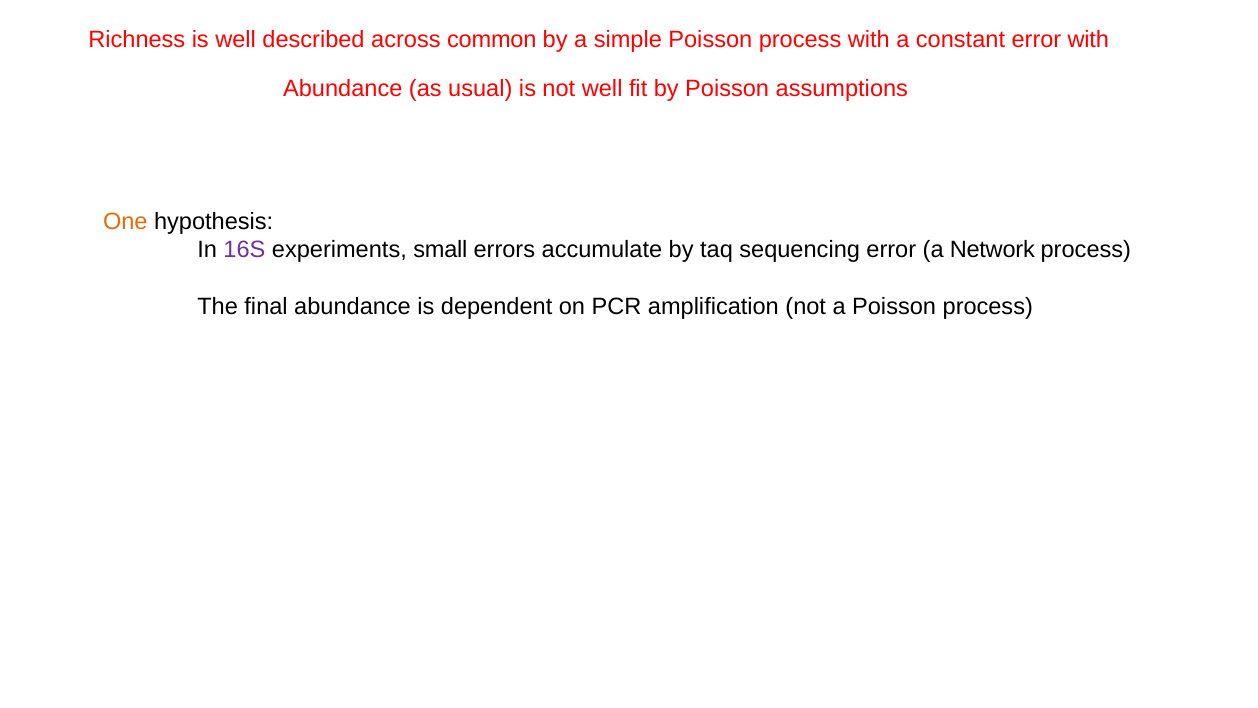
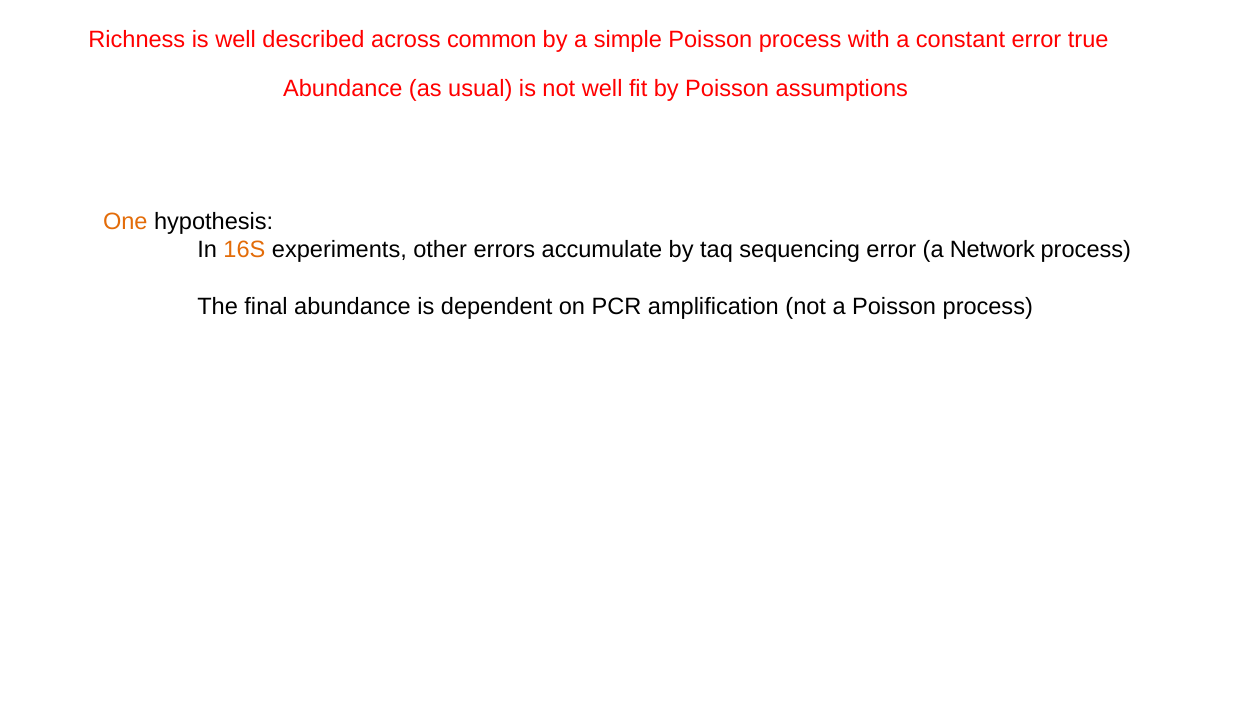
error with: with -> true (1088, 39)
16S colour: purple -> orange (244, 250)
small: small -> other (440, 250)
